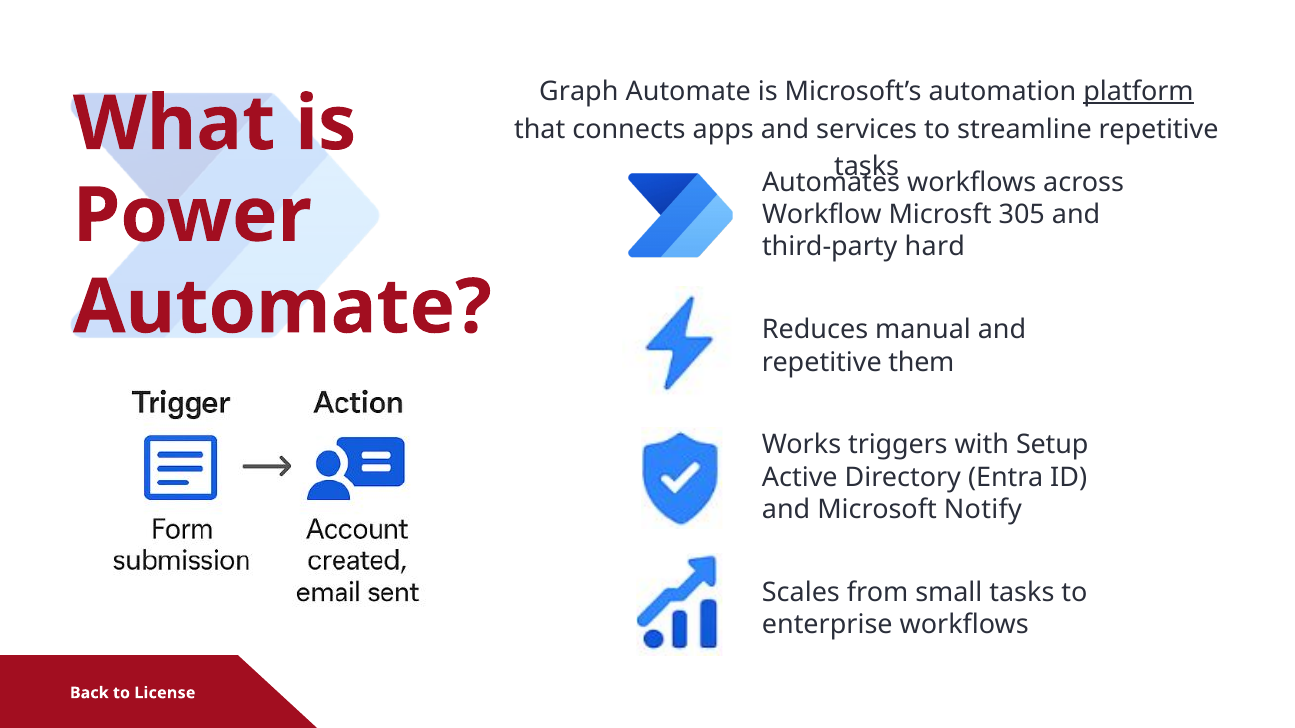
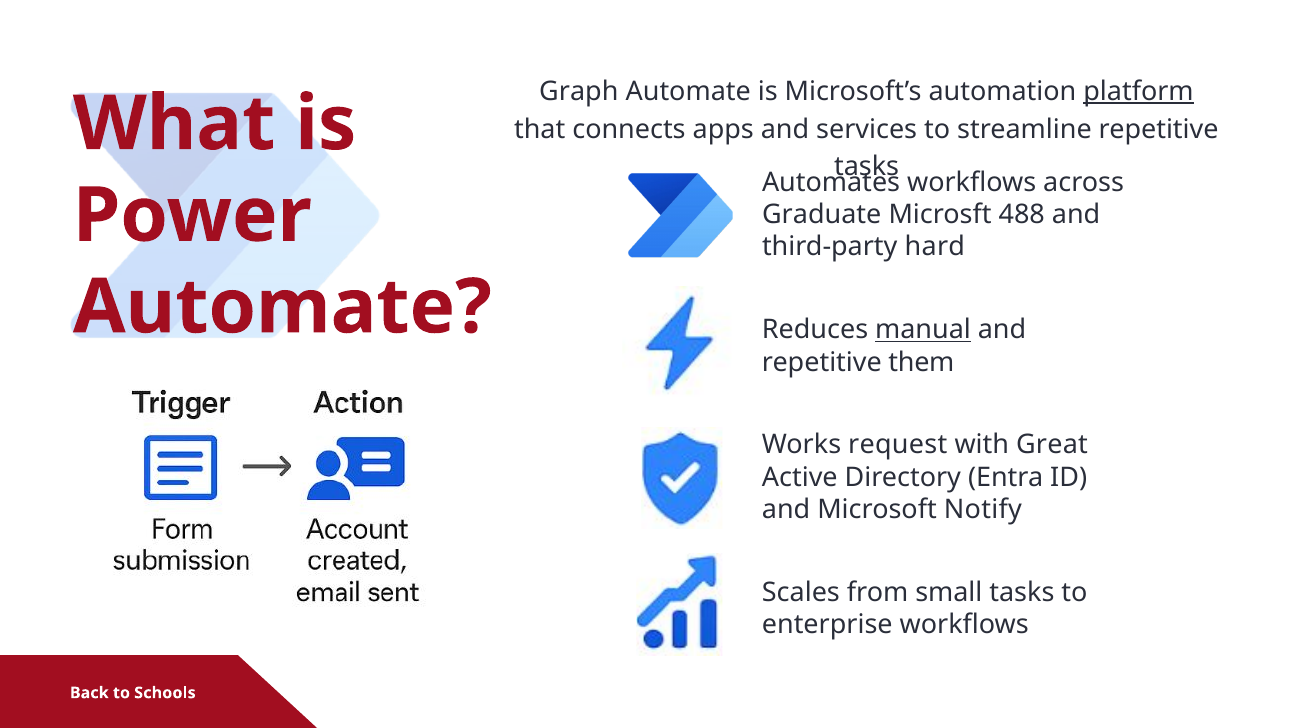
Workflow: Workflow -> Graduate (822, 215)
305: 305 -> 488 (1022, 215)
manual underline: none -> present (923, 330)
triggers: triggers -> request (898, 445)
Setup: Setup -> Great (1052, 445)
License: License -> Schools (165, 693)
